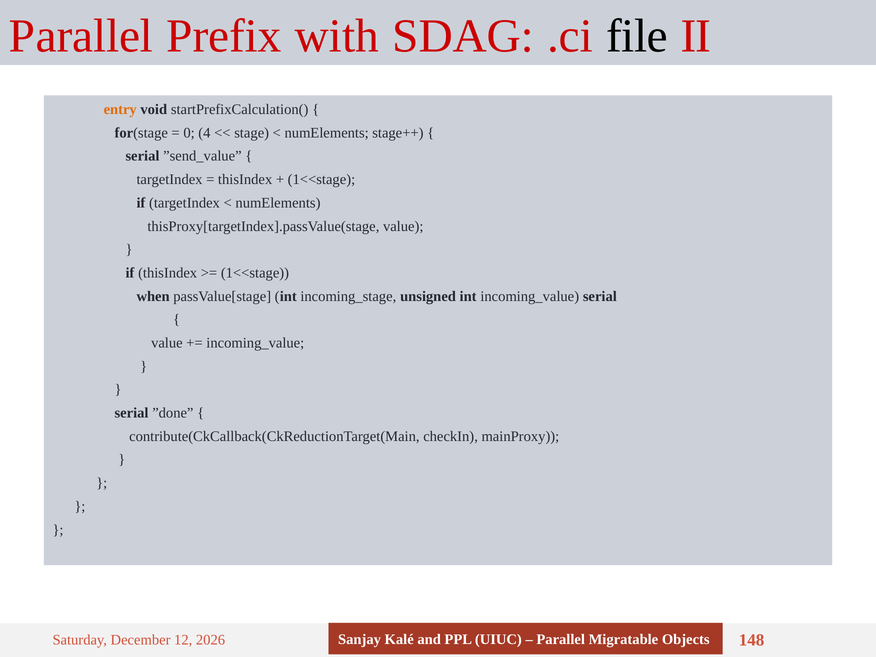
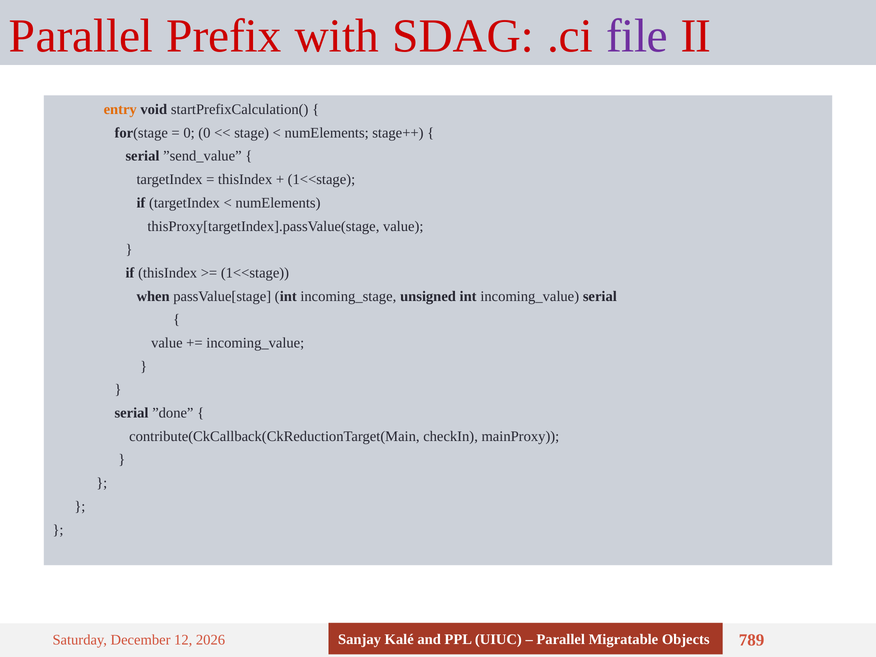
file colour: black -> purple (637, 36)
0 4: 4 -> 0 (204, 133)
148: 148 -> 789 (752, 640)
